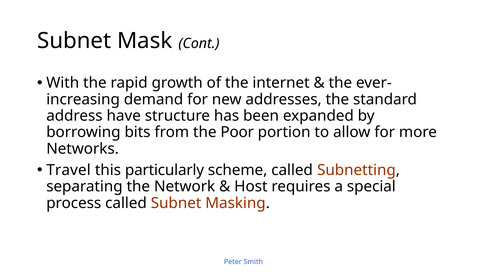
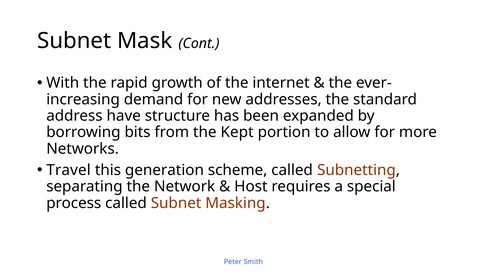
Poor: Poor -> Kept (237, 132)
particularly: particularly -> generation (164, 170)
